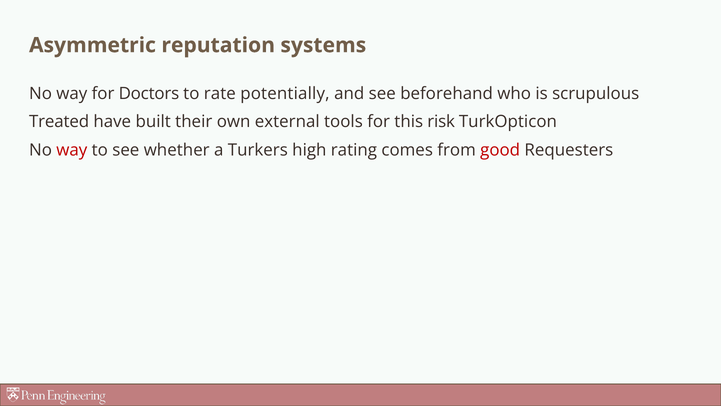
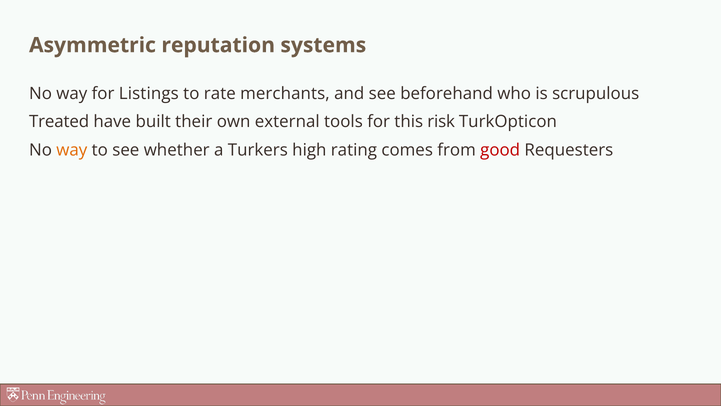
Doctors: Doctors -> Listings (149, 93)
potentially: potentially -> merchants (285, 93)
way colour: red -> orange (72, 150)
